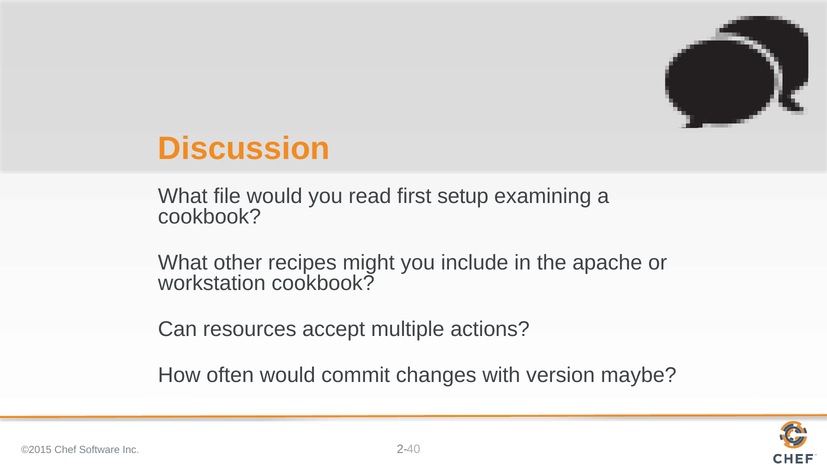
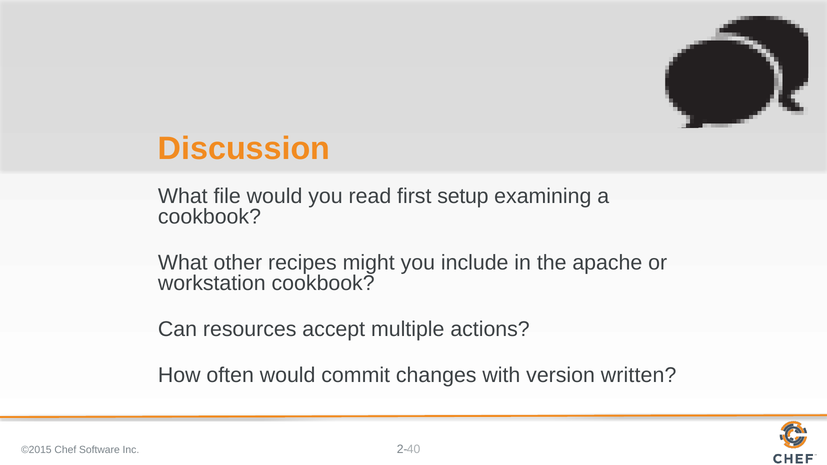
maybe: maybe -> written (639, 376)
